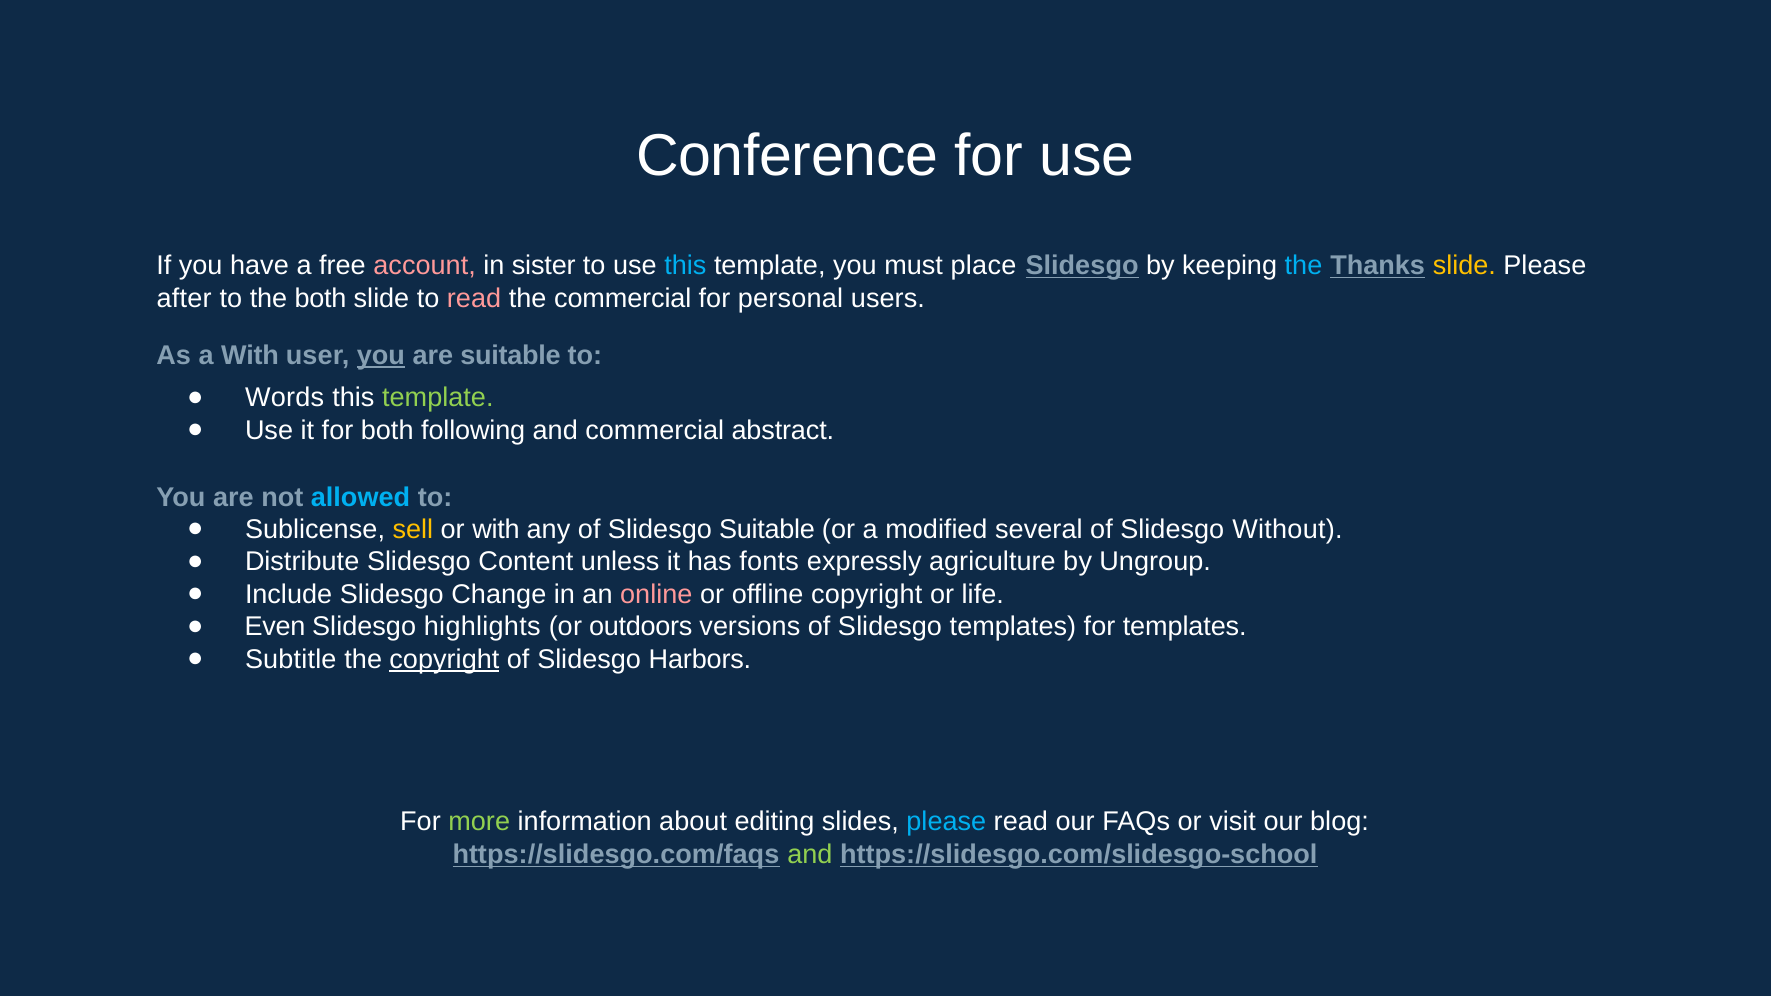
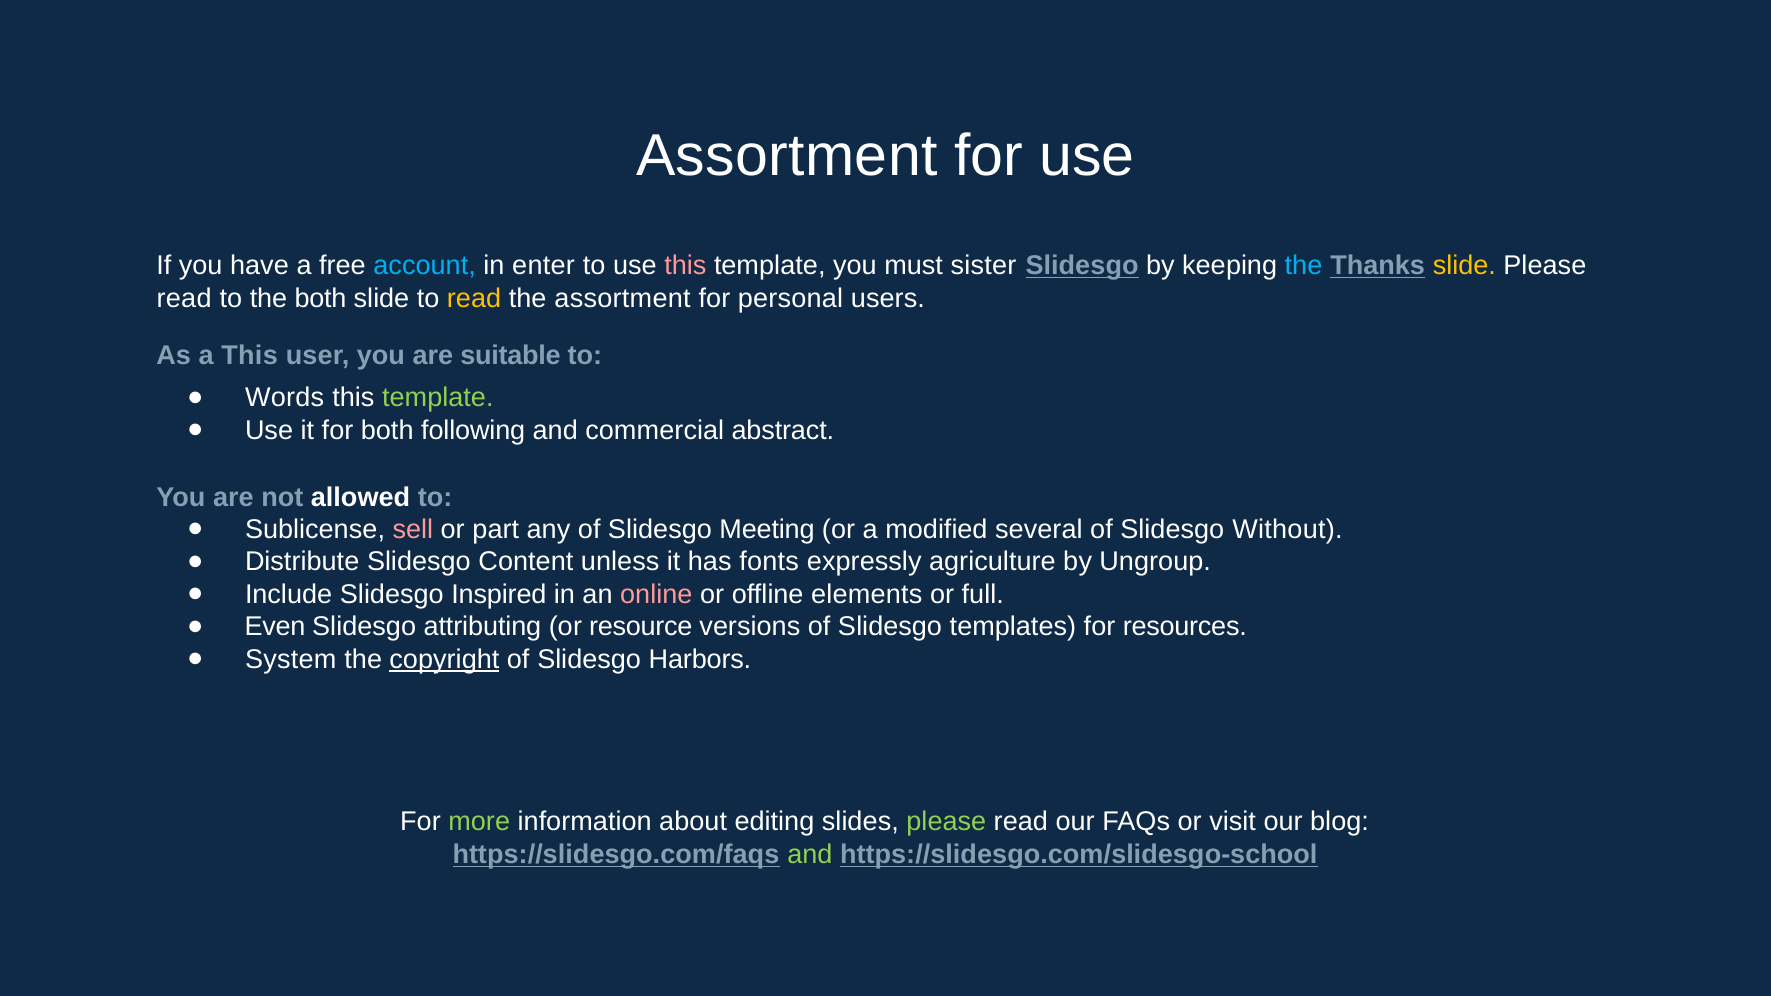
Conference: Conference -> Assortment (787, 156)
account colour: pink -> light blue (425, 266)
sister: sister -> enter (544, 266)
this colour: light blue -> pink (685, 266)
place: place -> sister (984, 266)
after: after -> read (184, 298)
read colour: pink -> yellow (474, 298)
the commercial: commercial -> assortment (623, 298)
a With: With -> This (250, 355)
you underline: present -> none (381, 355)
allowed colour: light blue -> white (360, 497)
sell colour: yellow -> pink (413, 530)
or with: with -> part (496, 530)
Slidesgo Suitable: Suitable -> Meeting (767, 530)
Change: Change -> Inspired (499, 595)
offline copyright: copyright -> elements (867, 595)
life: life -> full (983, 595)
highlights: highlights -> attributing (482, 627)
outdoors: outdoors -> resource (641, 627)
for templates: templates -> resources (1185, 627)
Subtitle: Subtitle -> System (291, 660)
please colour: light blue -> light green (946, 822)
